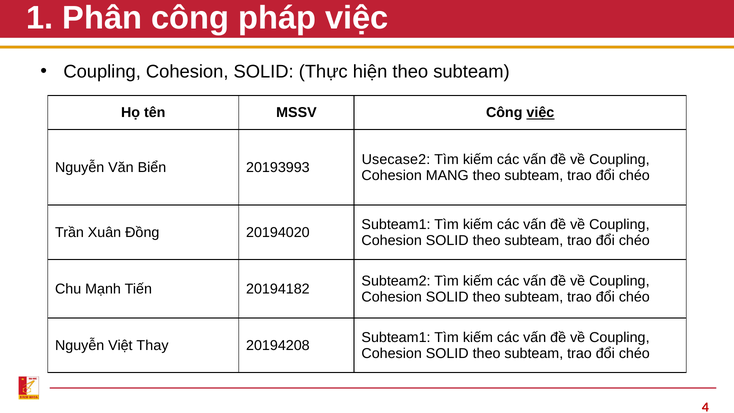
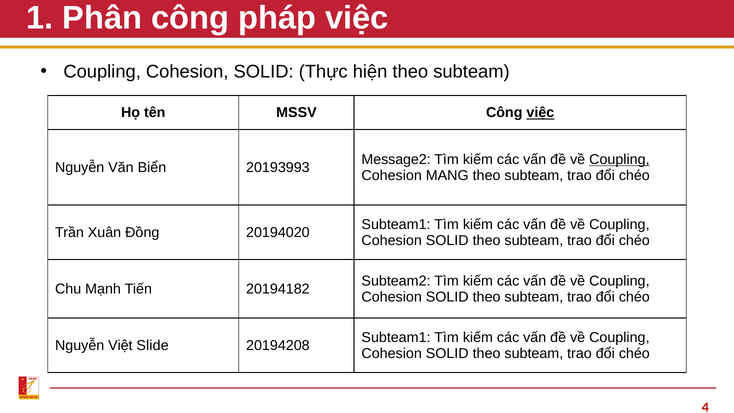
Usecase2: Usecase2 -> Message2 (396, 160)
Coupling underline: none -> present (619, 160)
Thay: Thay -> Slide (153, 345)
